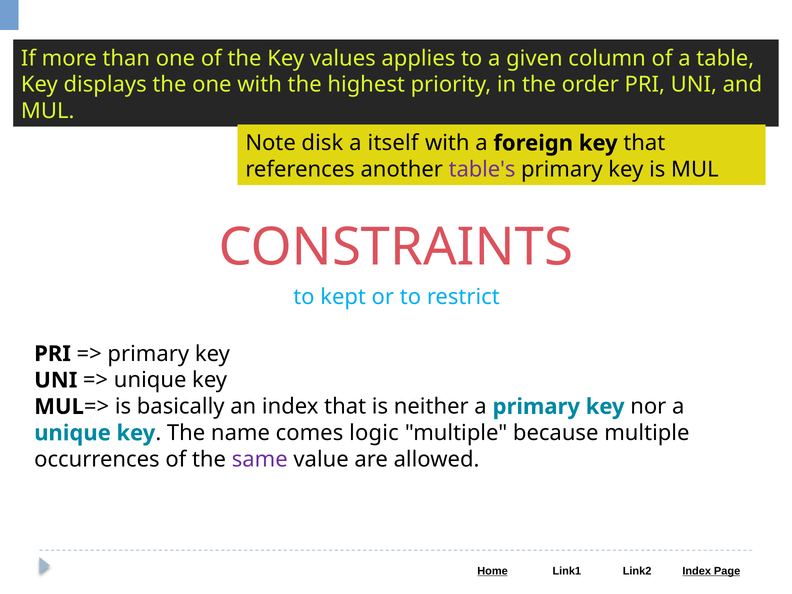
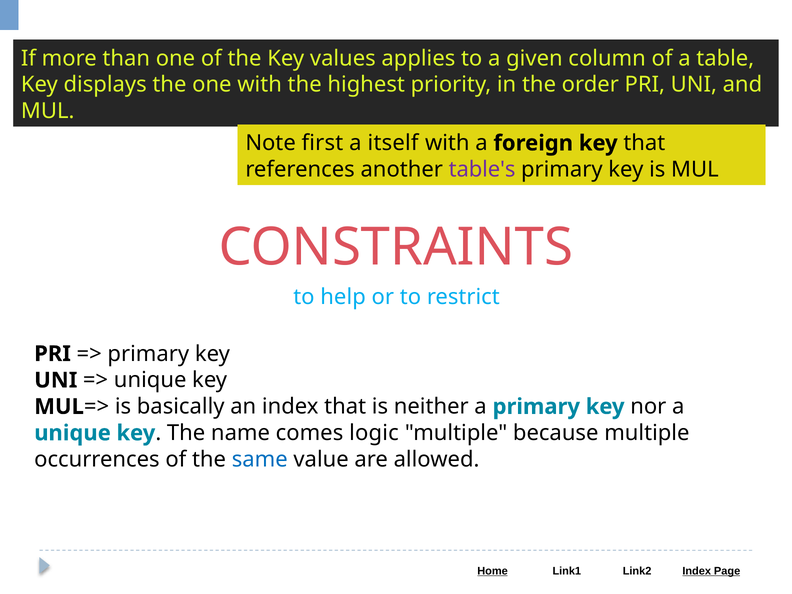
disk: disk -> first (322, 143)
kept: kept -> help (343, 297)
same colour: purple -> blue (260, 459)
